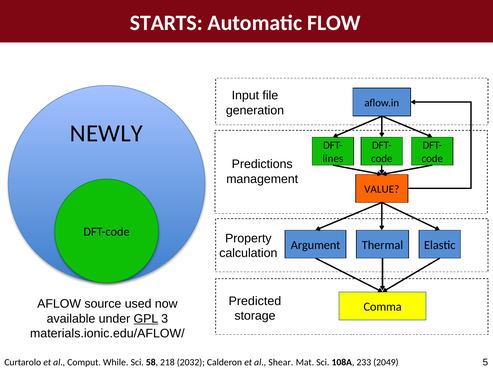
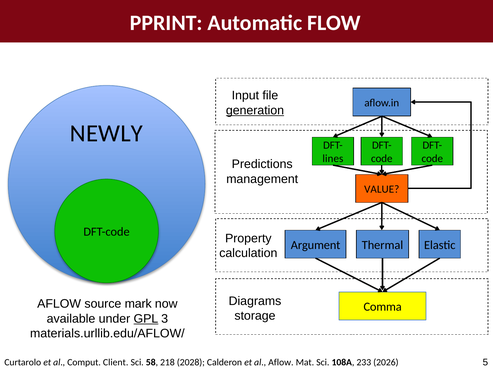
STARTS: STARTS -> PPRINT (166, 23)
generation underline: none -> present (255, 110)
Predicted: Predicted -> Diagrams (255, 301)
used: used -> mark (138, 304)
materials.ionic.edu/AFLOW/: materials.ionic.edu/AFLOW/ -> materials.urllib.edu/AFLOW/ (107, 333)
While: While -> Client (116, 362)
2032: 2032 -> 2028 (191, 362)
al Shear: Shear -> Aflow (281, 362)
2049: 2049 -> 2026 (386, 362)
